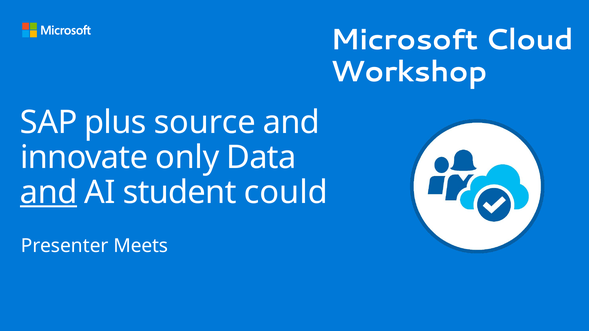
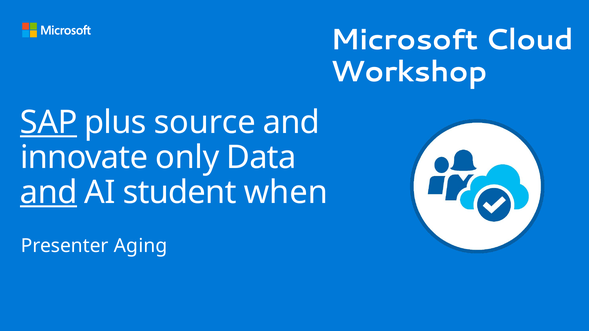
SAP underline: none -> present (49, 122)
could: could -> when (286, 193)
Meets: Meets -> Aging (141, 246)
